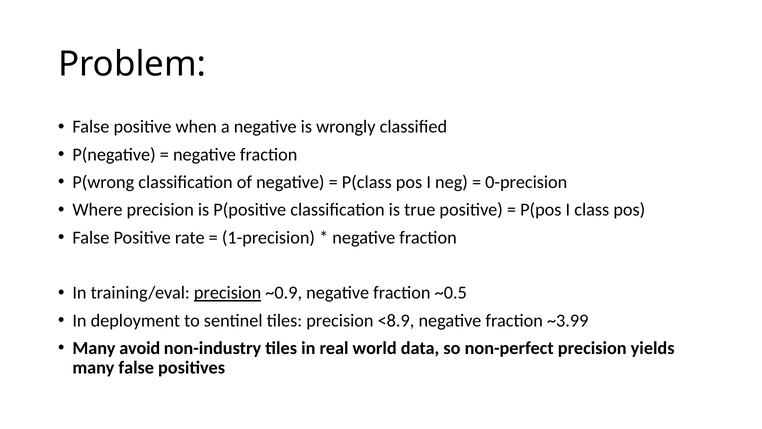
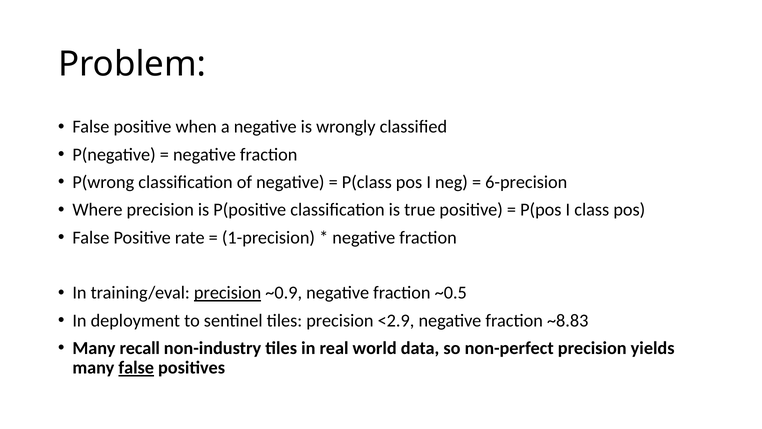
0-precision: 0-precision -> 6-precision (526, 182)
<8.9: <8.9 -> <2.9 (396, 320)
~3.99: ~3.99 -> ~8.83 (568, 320)
avoid: avoid -> recall (140, 348)
false underline: none -> present (136, 368)
